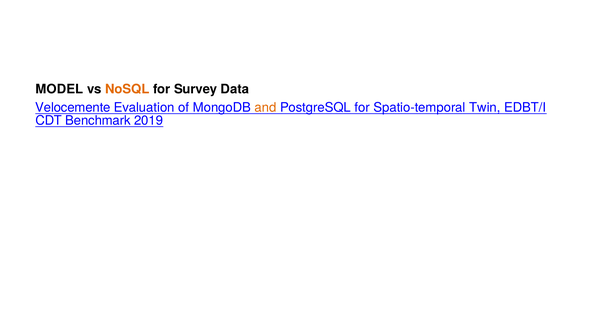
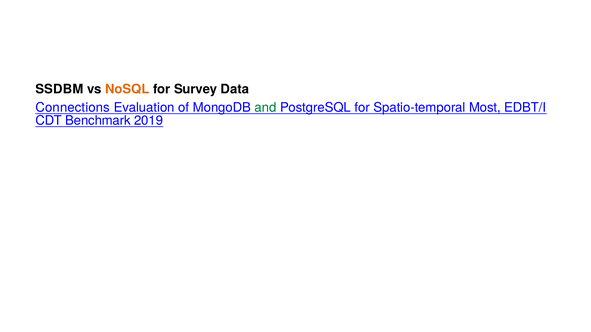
MODEL: MODEL -> SSDBM (59, 89)
Velocemente: Velocemente -> Connections (73, 108)
and colour: orange -> green (266, 108)
Twin: Twin -> Most (485, 108)
